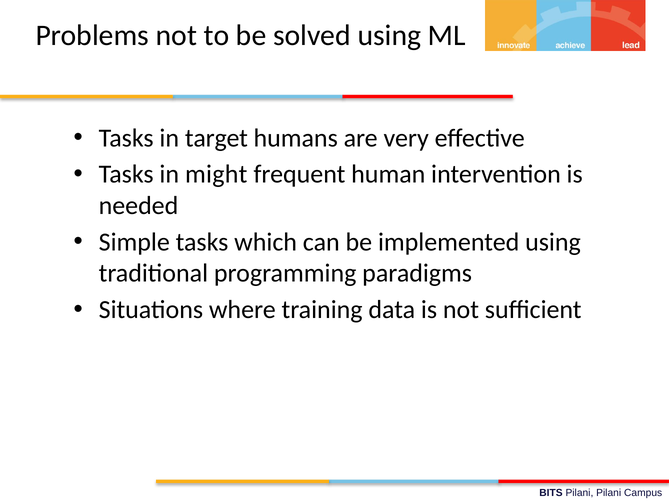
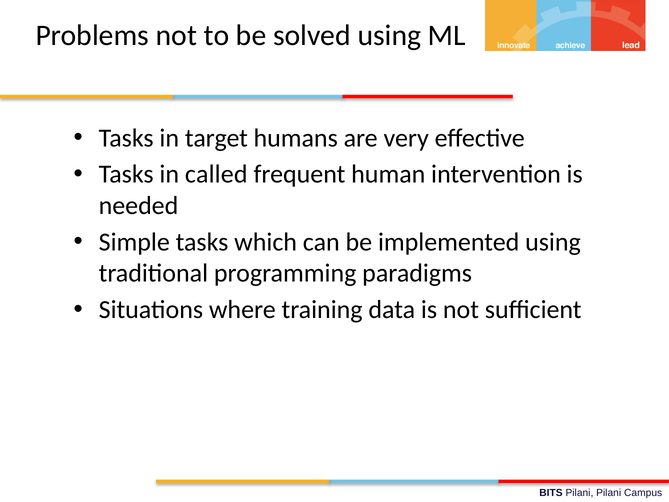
might: might -> called (216, 174)
